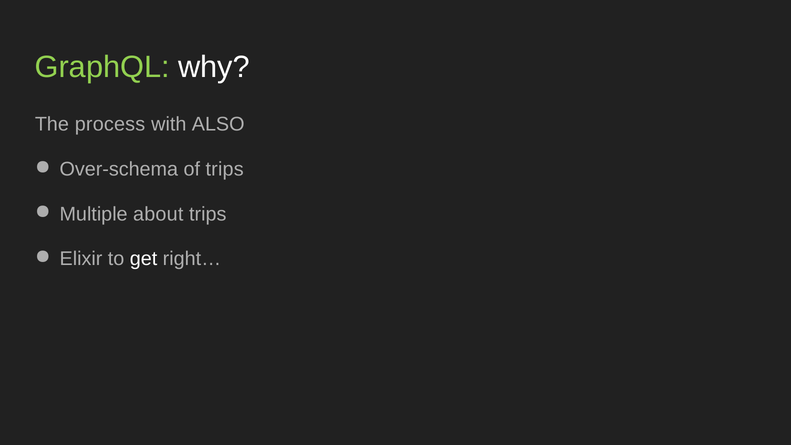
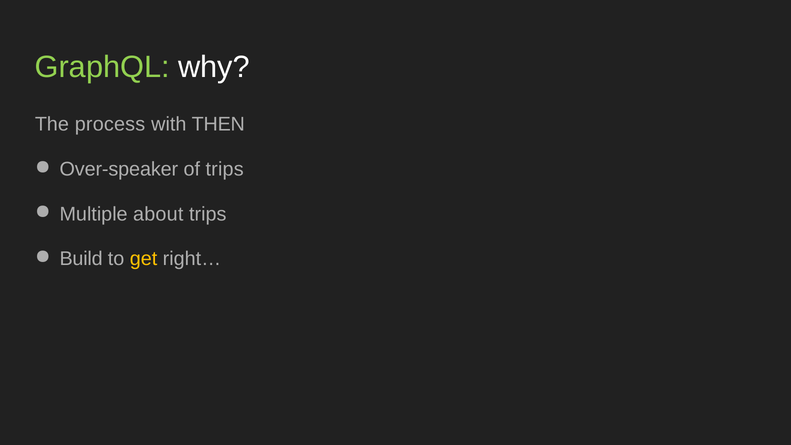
ALSO: ALSO -> THEN (218, 124)
Over-schema: Over-schema -> Over-speaker (119, 169)
Elixir: Elixir -> Build (81, 259)
get colour: white -> yellow (144, 259)
